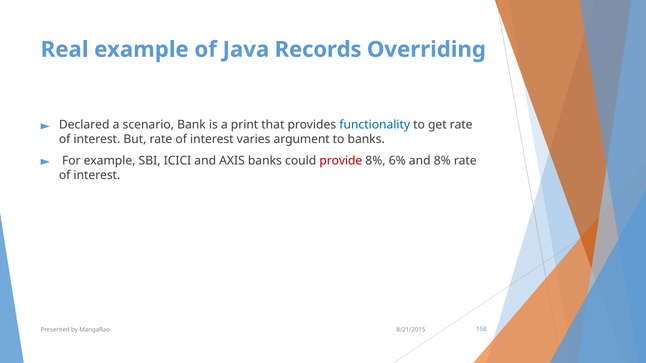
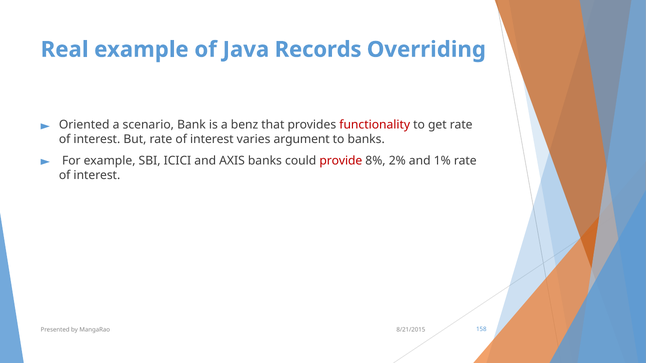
Declared: Declared -> Oriented (84, 125)
print: print -> benz (245, 125)
functionality colour: blue -> red (375, 125)
6%: 6% -> 2% (397, 161)
and 8%: 8% -> 1% (442, 161)
